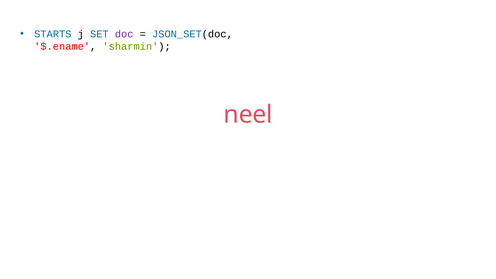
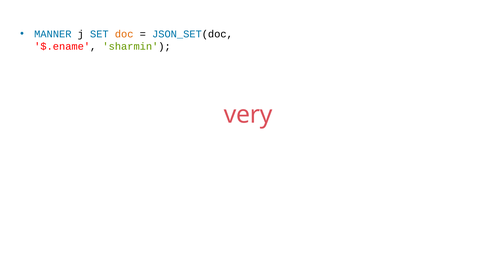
STARTS: STARTS -> MANNER (53, 34)
doc colour: purple -> orange (124, 34)
neel: neel -> very (248, 115)
